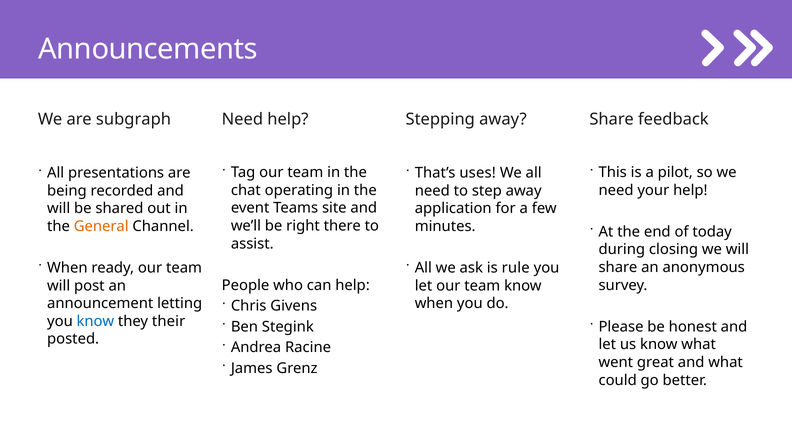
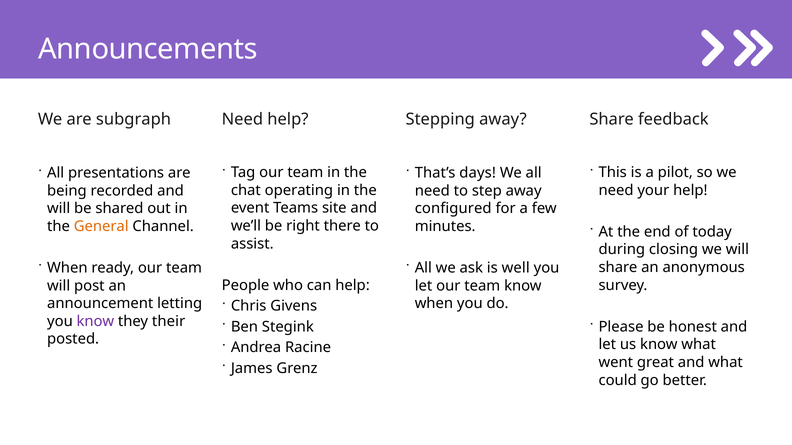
uses: uses -> days (478, 173)
application: application -> configured (453, 209)
rule: rule -> well (516, 268)
know colour: blue -> purple (95, 322)
